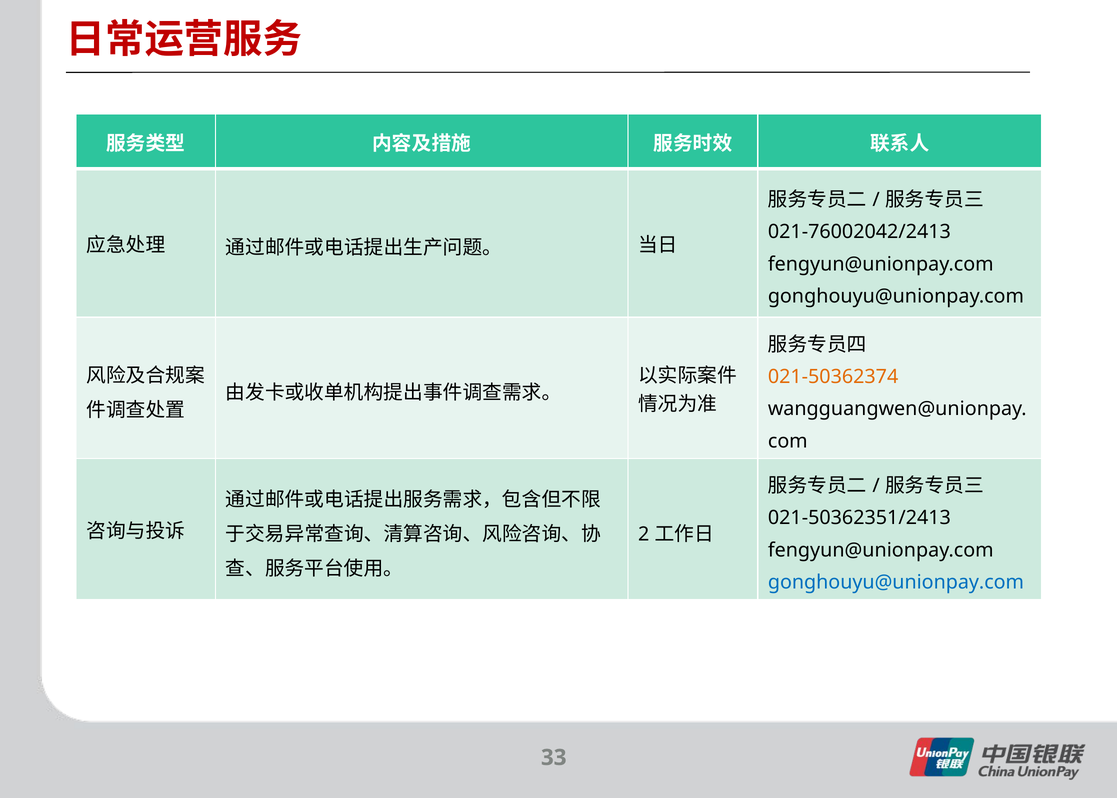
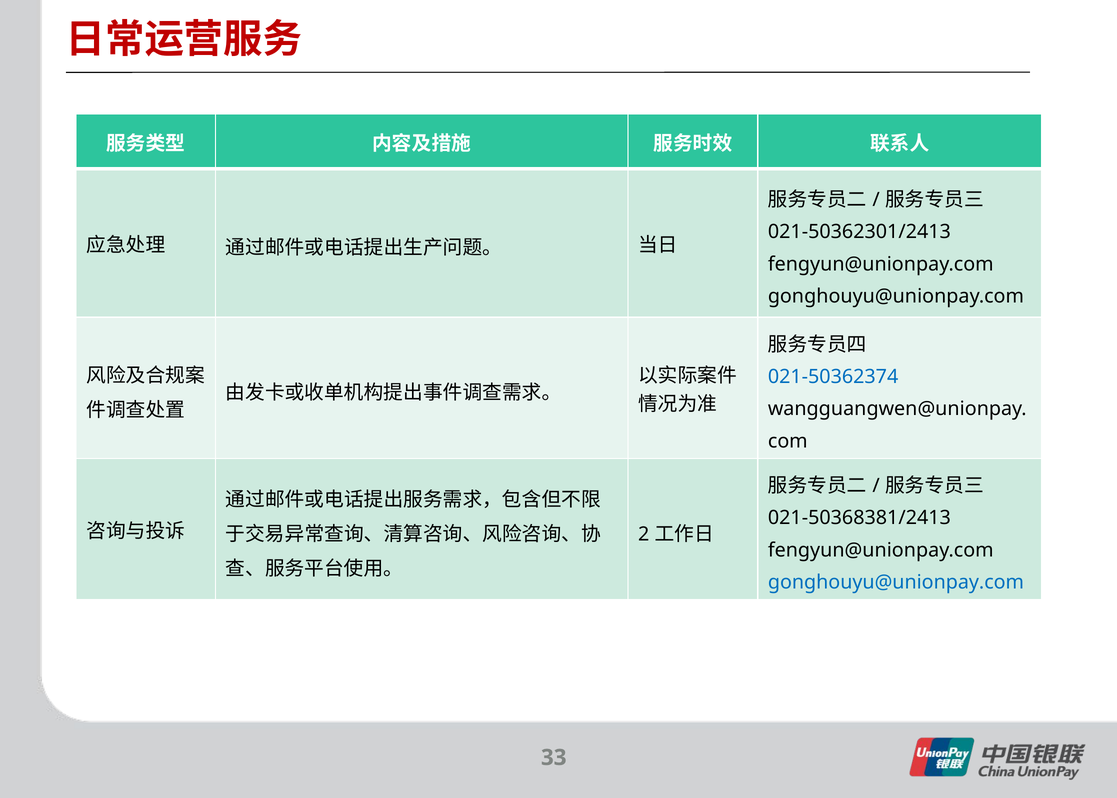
021-76002042/2413: 021-76002042/2413 -> 021-50362301/2413 (859, 232)
021-50362374 colour: orange -> blue (833, 377)
021-50362351/2413: 021-50362351/2413 -> 021-50368381/2413 (859, 518)
